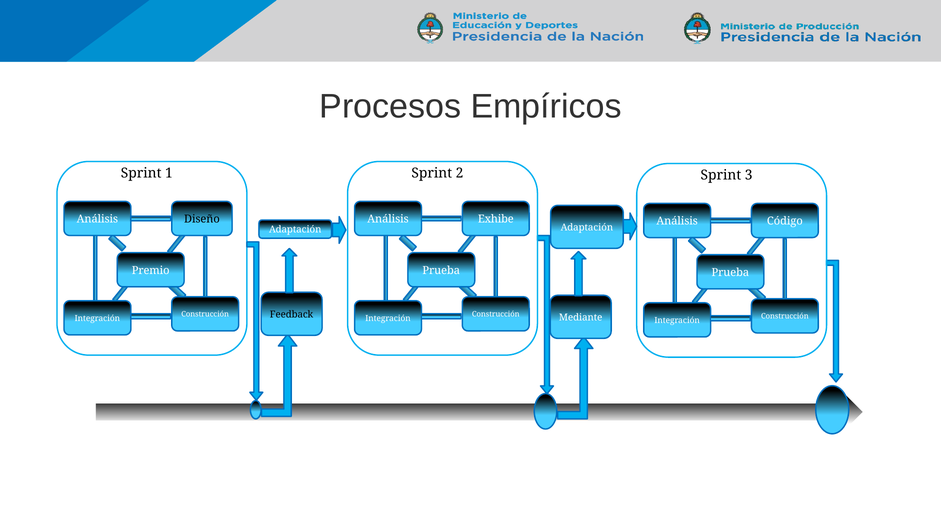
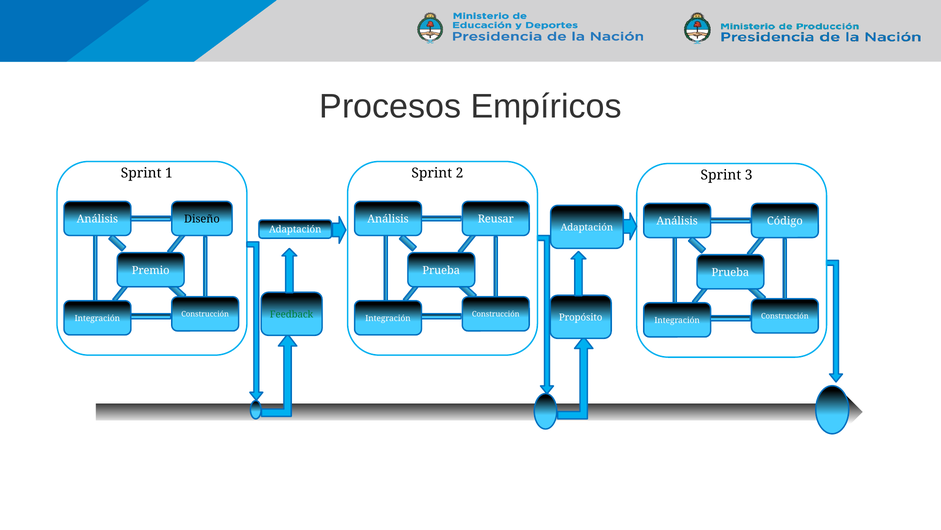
Exhibe: Exhibe -> Reusar (496, 219)
Feedback colour: black -> green (292, 314)
Mediante: Mediante -> Propósito (581, 317)
